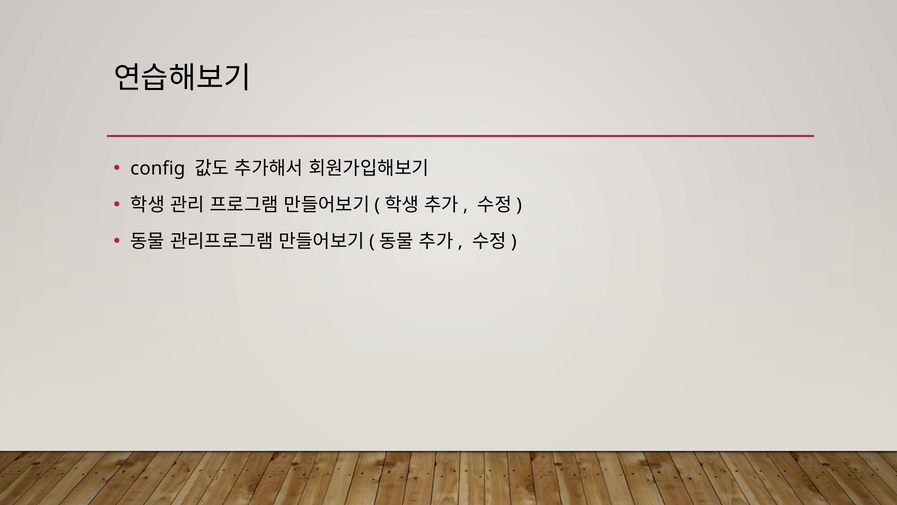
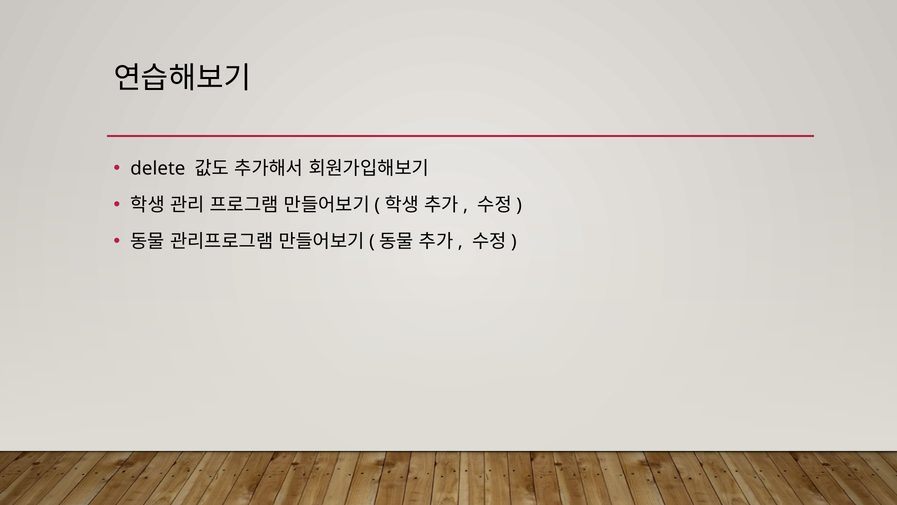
config: config -> delete (158, 169)
